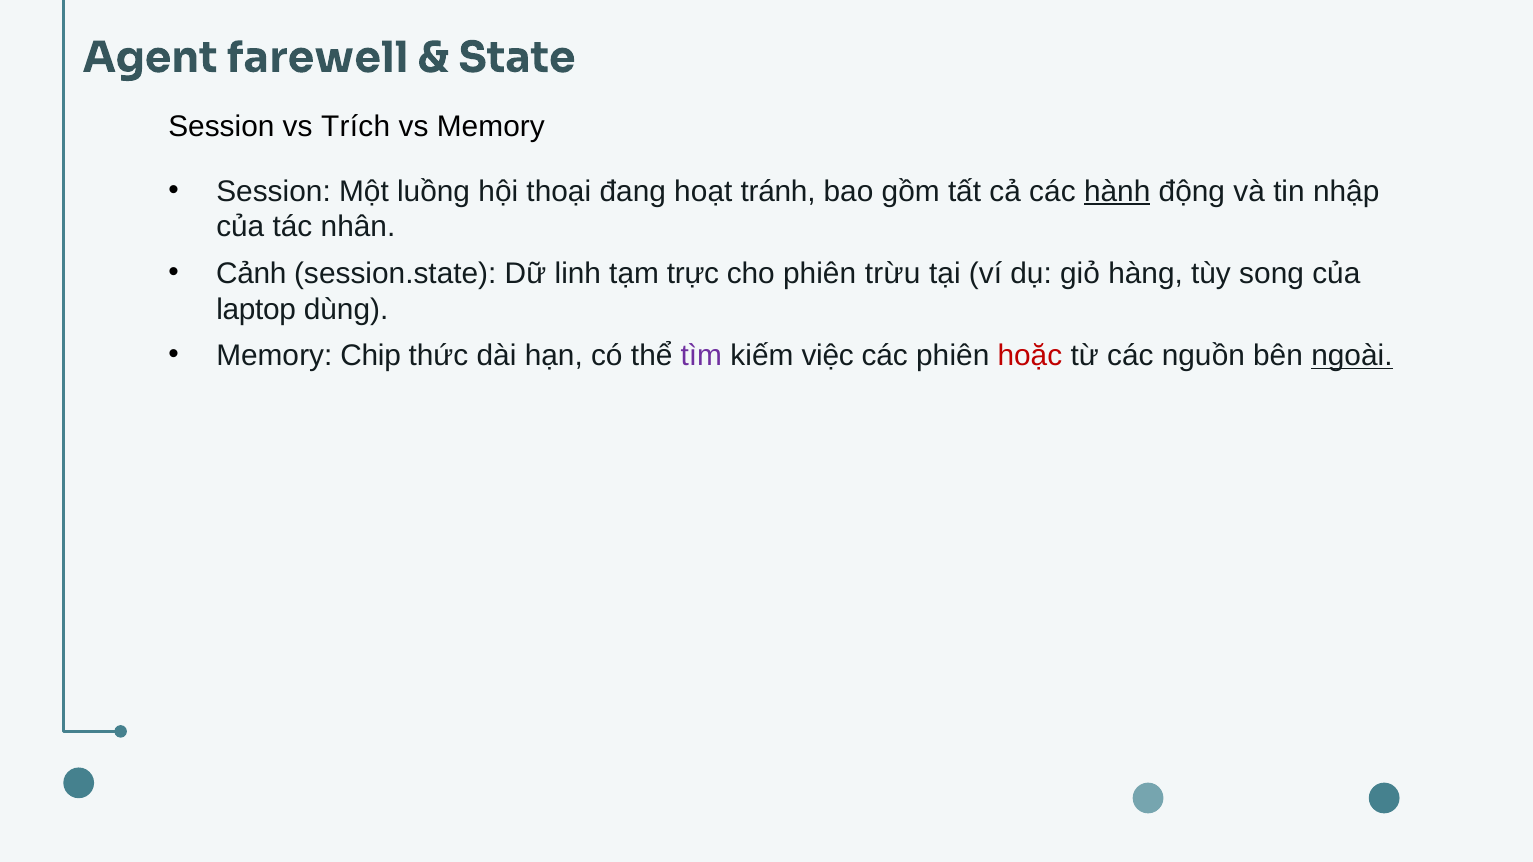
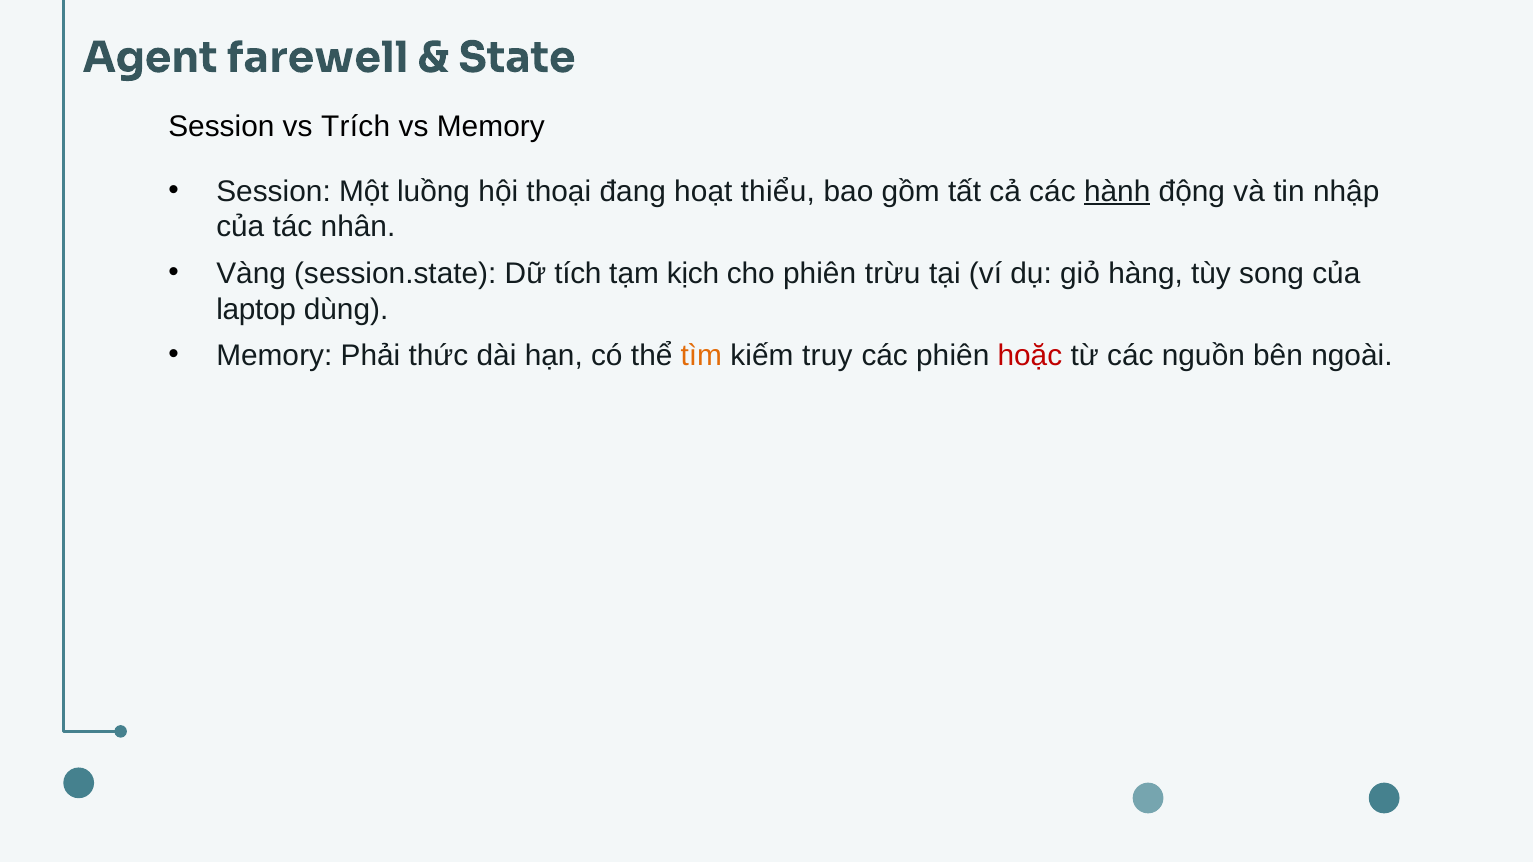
tránh: tránh -> thiểu (778, 191)
Cảnh: Cảnh -> Vàng (251, 274)
linh: linh -> tích (578, 274)
trực: trực -> kịch (693, 274)
Chip: Chip -> Phải (370, 356)
tìm colour: purple -> orange (701, 356)
việc: việc -> truy (827, 356)
ngoài underline: present -> none (1352, 356)
